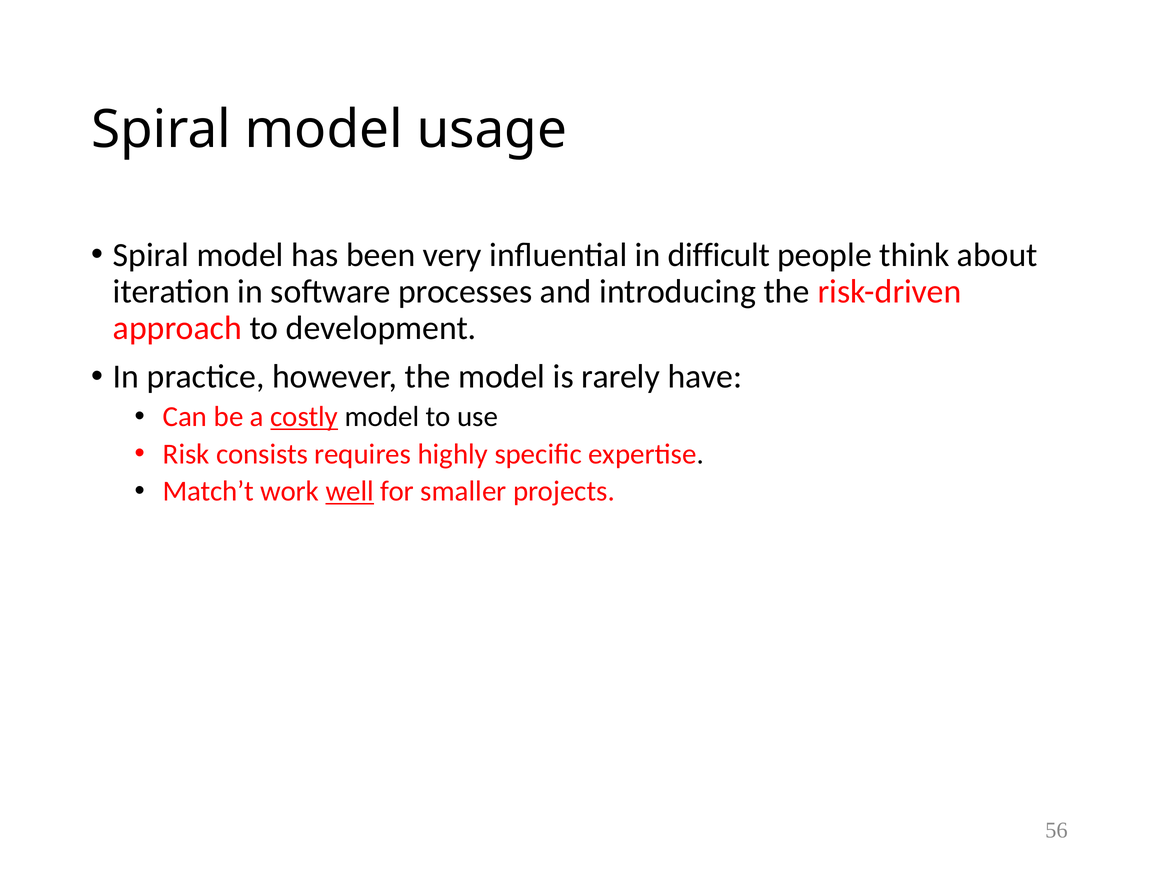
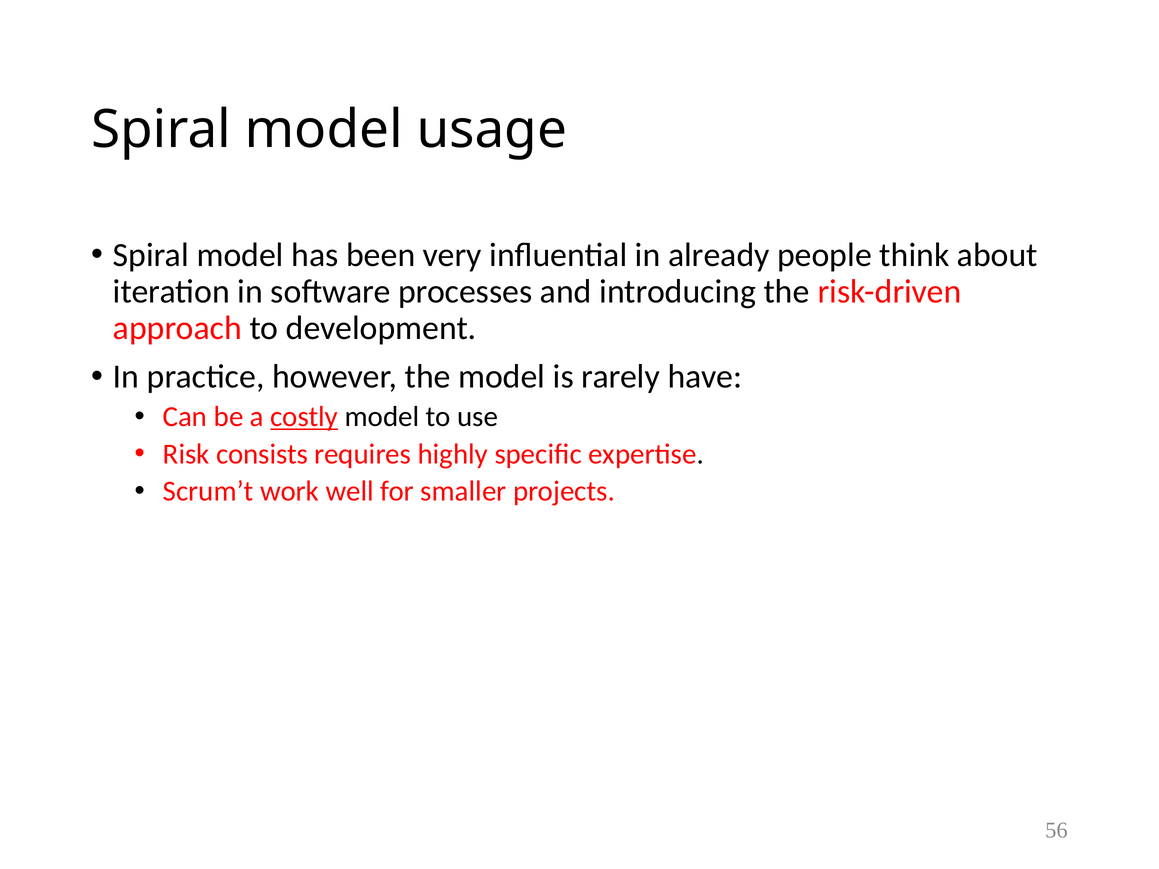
difficult: difficult -> already (719, 255)
Match’t: Match’t -> Scrum’t (208, 491)
well underline: present -> none (350, 491)
